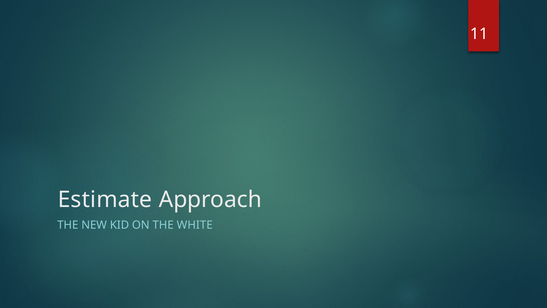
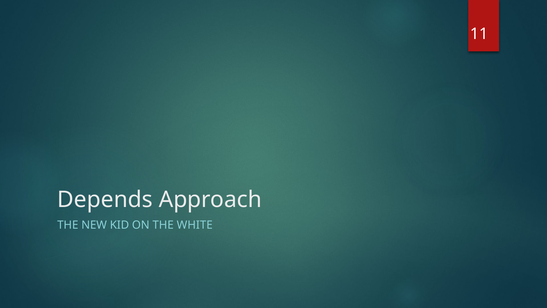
Estimate: Estimate -> Depends (105, 200)
